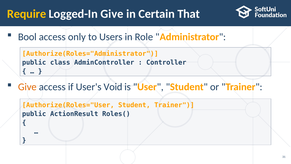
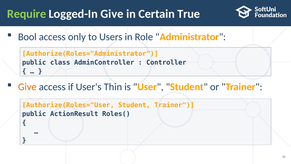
Require colour: yellow -> light green (27, 14)
That: That -> True (189, 14)
Void: Void -> Thin (113, 87)
